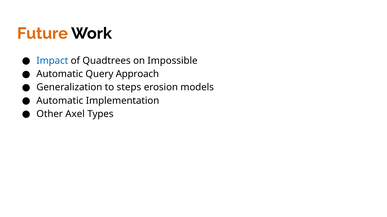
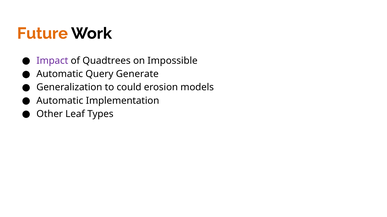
Impact colour: blue -> purple (52, 61)
Approach: Approach -> Generate (137, 74)
steps: steps -> could (129, 88)
Axel: Axel -> Leaf (75, 114)
